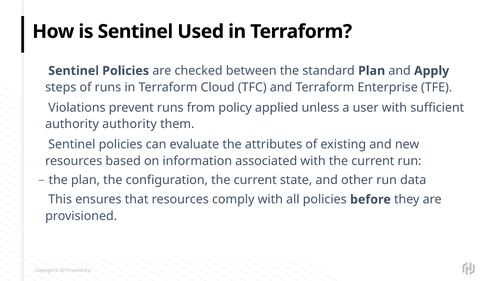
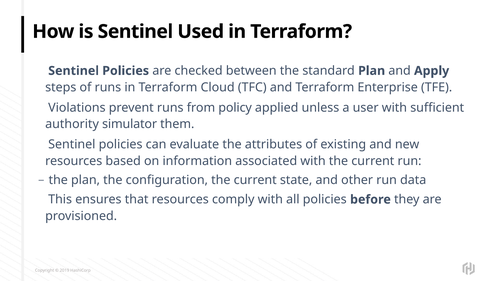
authority authority: authority -> simulator (130, 124)
